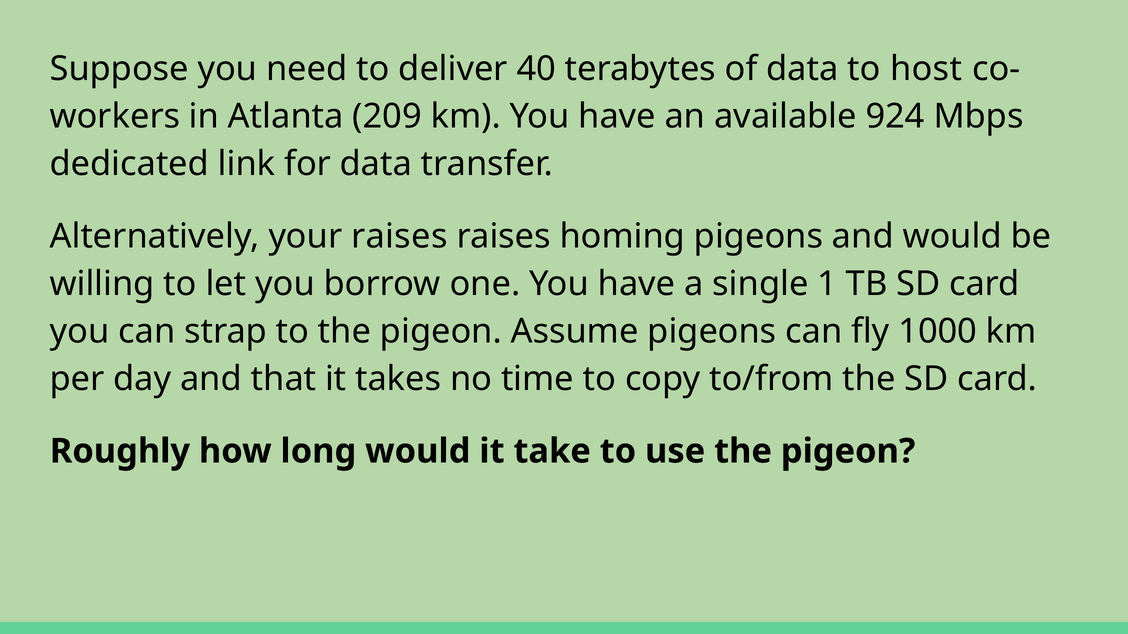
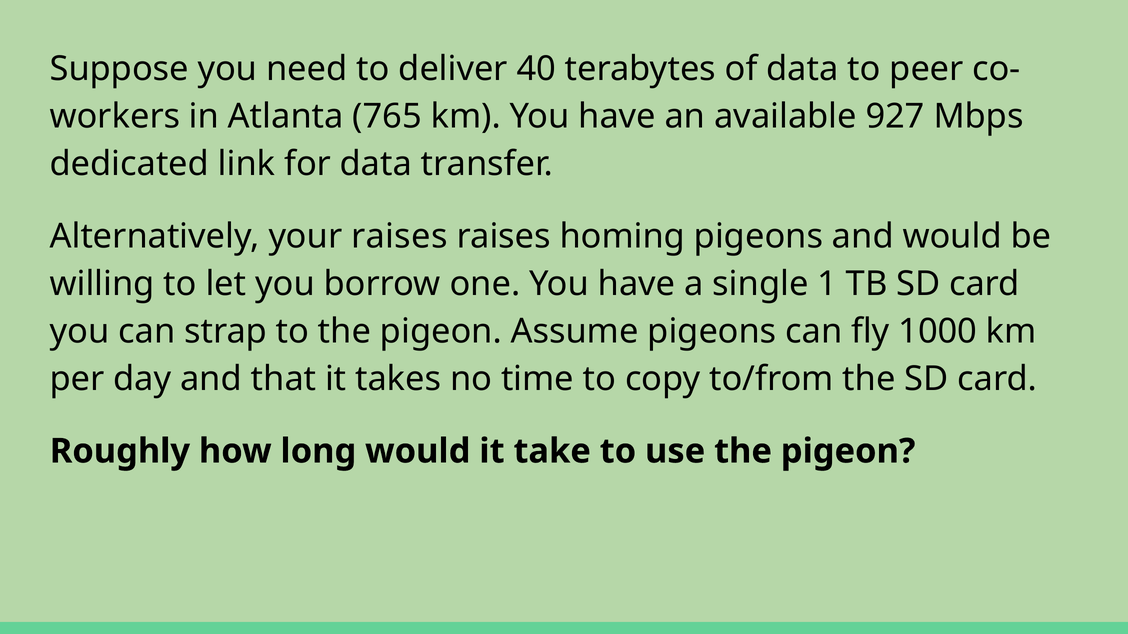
host: host -> peer (926, 69)
209: 209 -> 765 (387, 116)
924: 924 -> 927 (895, 116)
